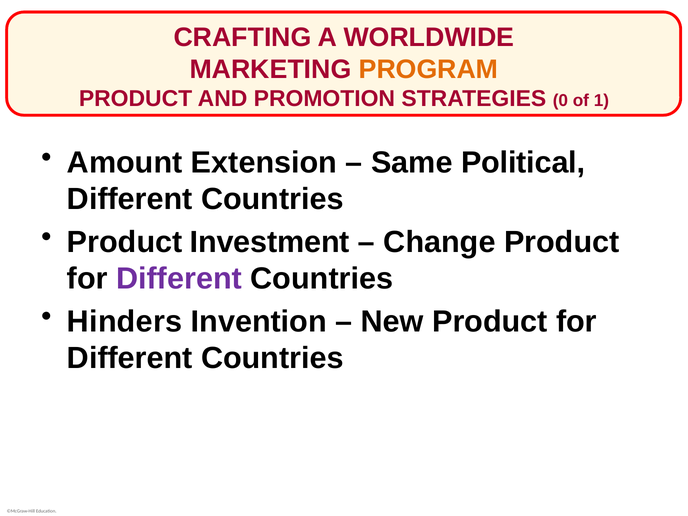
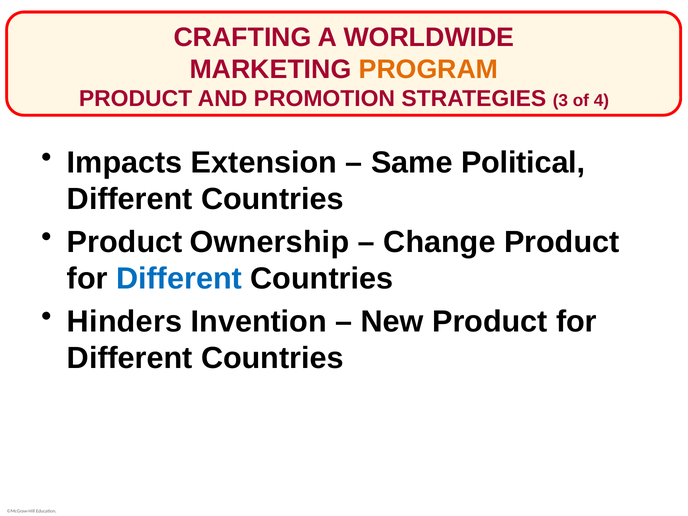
0: 0 -> 3 (560, 101)
1: 1 -> 4 (601, 101)
Amount: Amount -> Impacts (125, 162)
Investment: Investment -> Ownership (270, 242)
Different colour: purple -> blue (179, 279)
